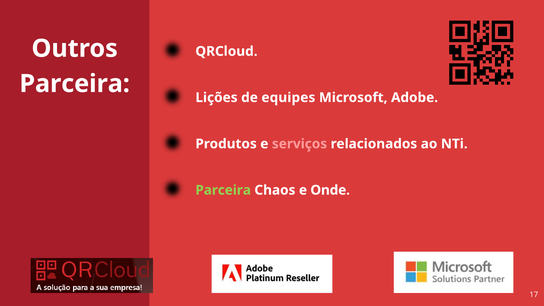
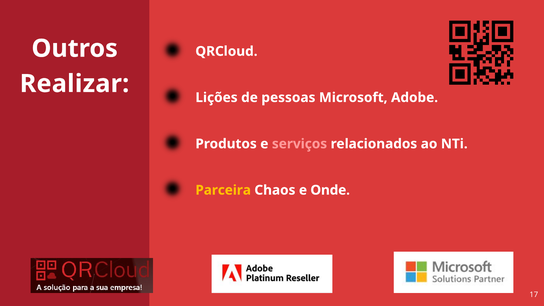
Parceira: Parceira -> Realizar (74, 84)
equipes: equipes -> pessoas (288, 98)
Parceira colour: light green -> yellow (223, 190)
